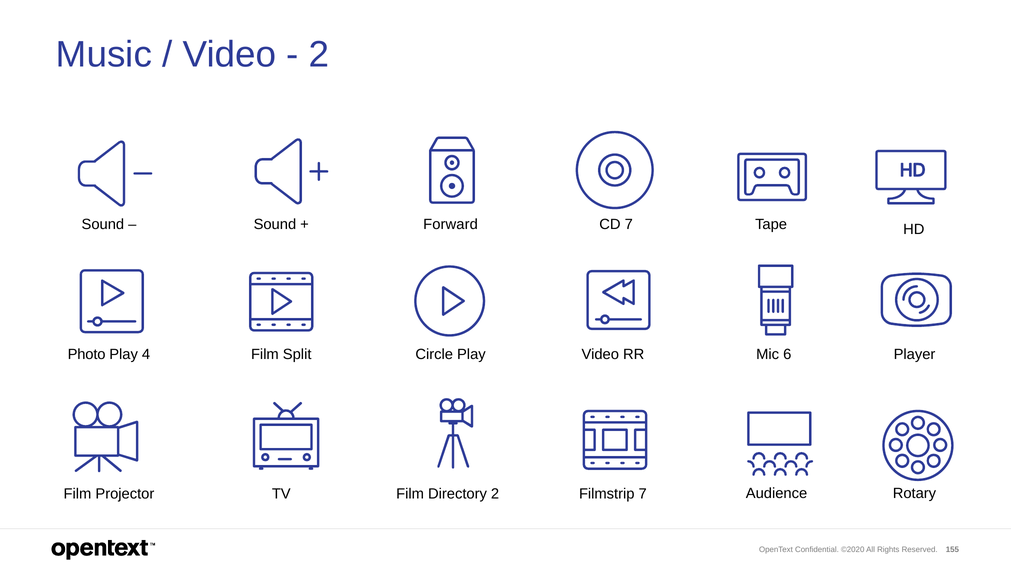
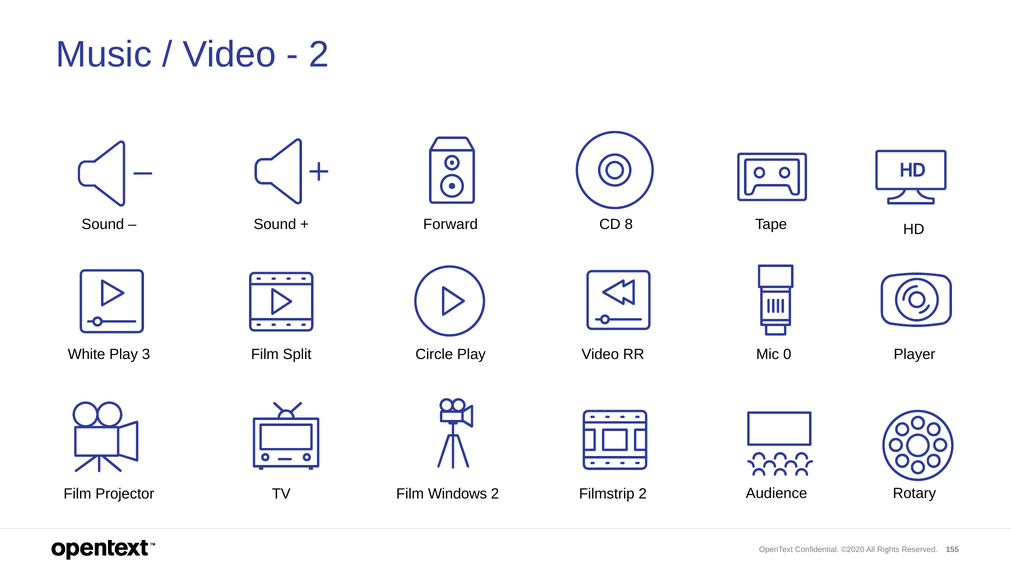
CD 7: 7 -> 8 (629, 224)
Photo: Photo -> White (87, 354)
4: 4 -> 3 (146, 354)
6: 6 -> 0 (787, 354)
Directory: Directory -> Windows (458, 494)
Filmstrip 7: 7 -> 2 (643, 494)
